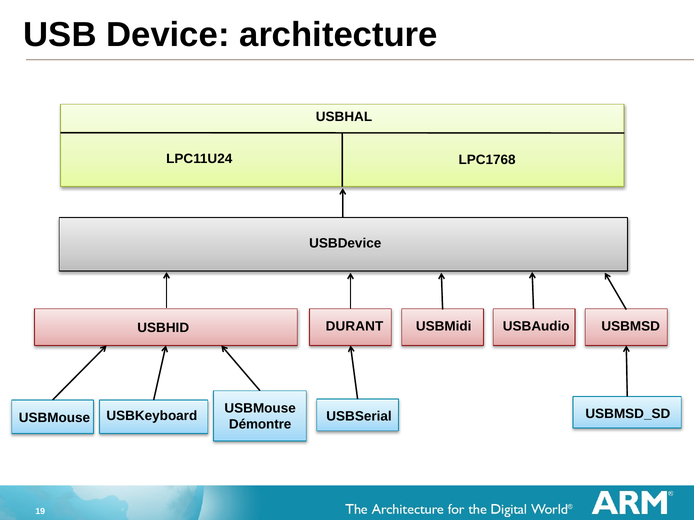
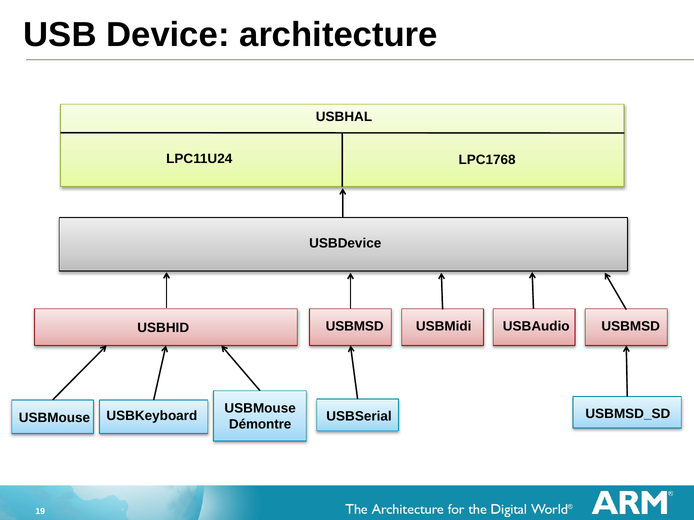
USBHID DURANT: DURANT -> USBMSD (355, 327)
